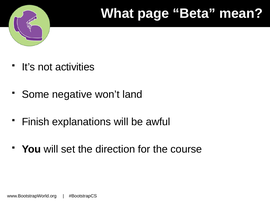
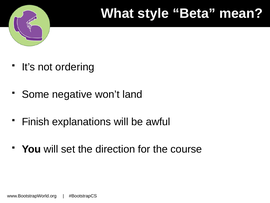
page: page -> style (153, 13)
activities: activities -> ordering (75, 67)
